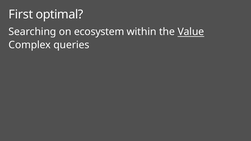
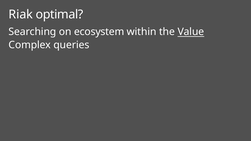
First: First -> Riak (21, 14)
